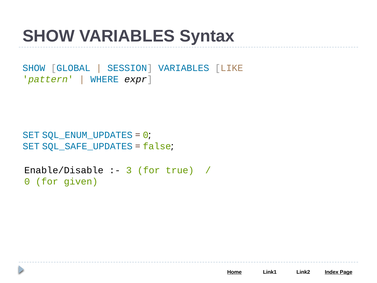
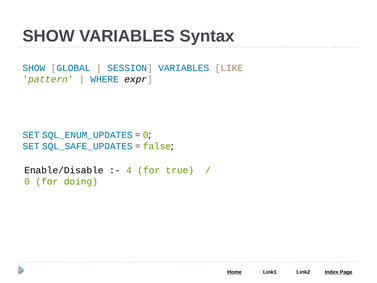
3: 3 -> 4 (129, 170)
given: given -> doing (81, 181)
